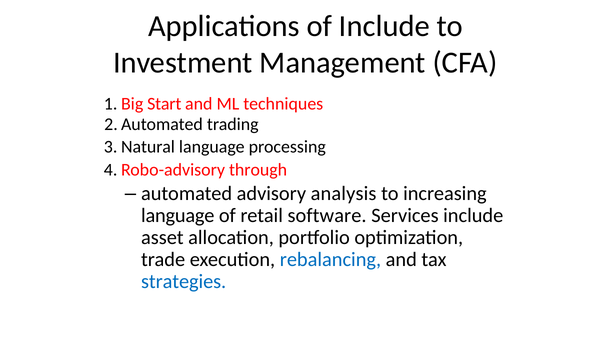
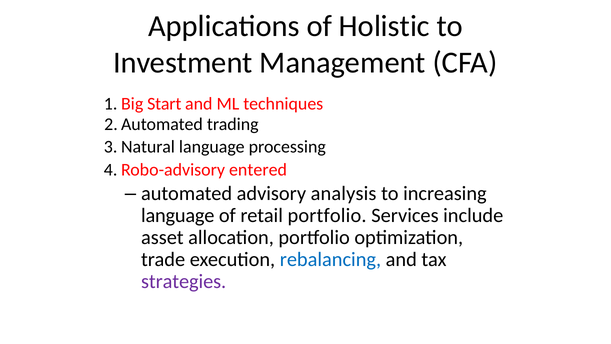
of Include: Include -> Holistic (384, 26)
through: through -> entered (258, 170)
retail software: software -> portfolio (327, 215)
strategies colour: blue -> purple (184, 281)
